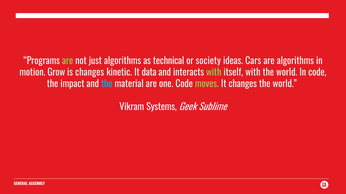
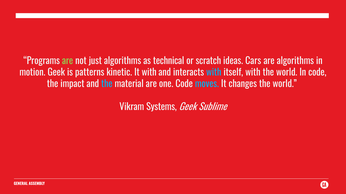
society: society -> scratch (208, 61)
motion Grow: Grow -> Geek (56, 73)
is changes: changes -> patterns (90, 73)
It data: data -> with (149, 73)
with colour: light green -> light blue (214, 73)
moves colour: light green -> light blue (207, 84)
